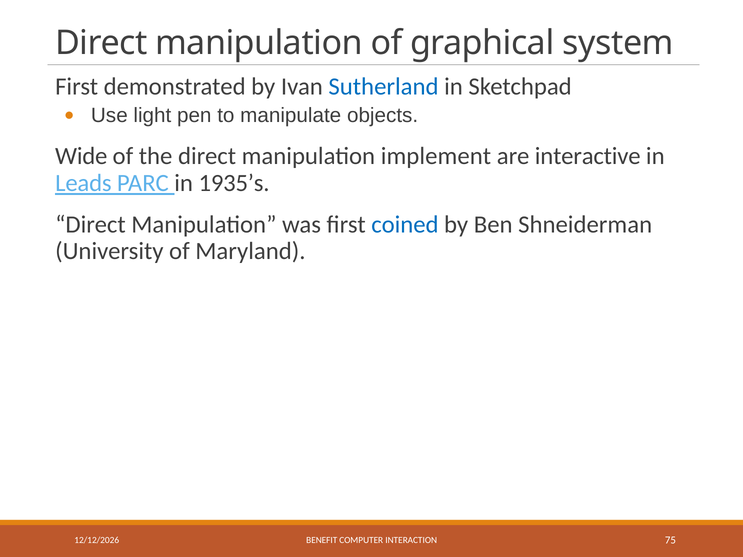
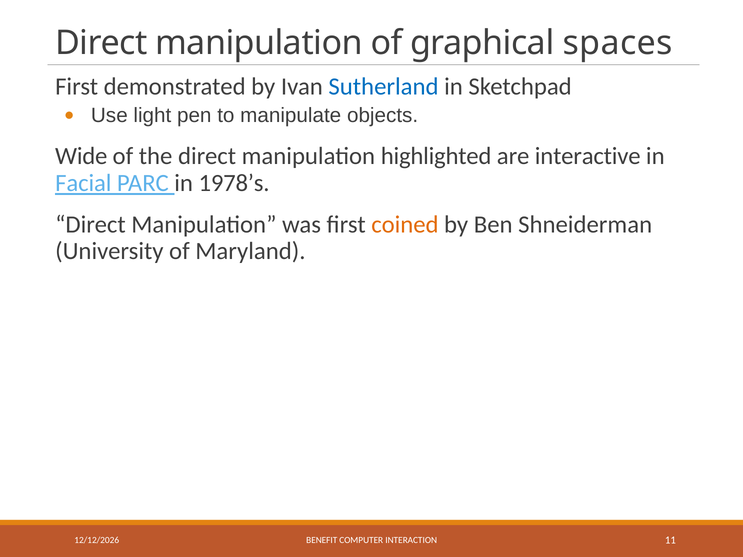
system: system -> spaces (618, 43)
implement: implement -> highlighted (436, 156)
Leads: Leads -> Facial (83, 183)
1935’s: 1935’s -> 1978’s (234, 183)
coined colour: blue -> orange (405, 225)
75: 75 -> 11 (670, 540)
